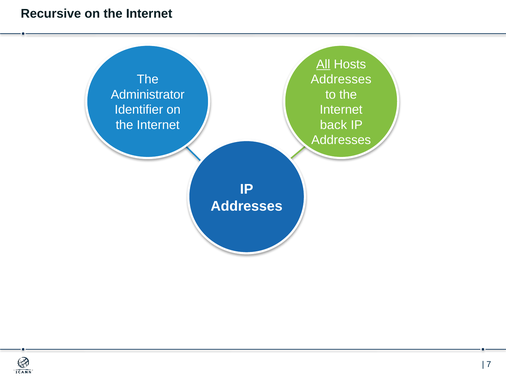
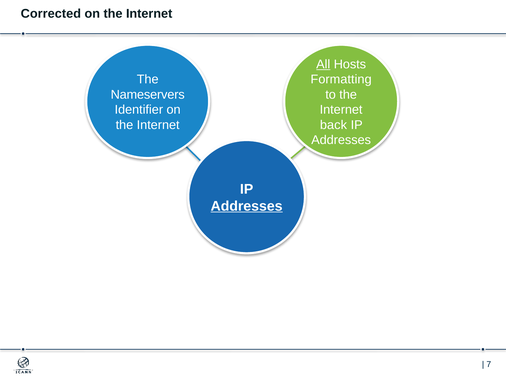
Recursive: Recursive -> Corrected (51, 14)
Addresses: Addresses -> Formatting (341, 80)
Administrator: Administrator -> Nameservers (148, 95)
Addresses underline: none -> present (247, 206)
